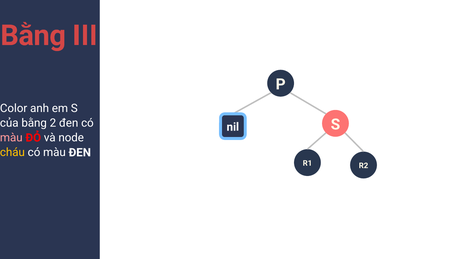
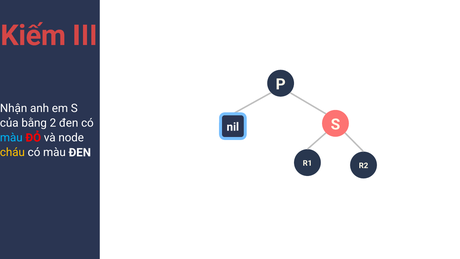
Bằng: Bằng -> Kiếm (33, 36)
Color: Color -> Nhận (14, 108)
màu colour: pink -> light blue (11, 138)
